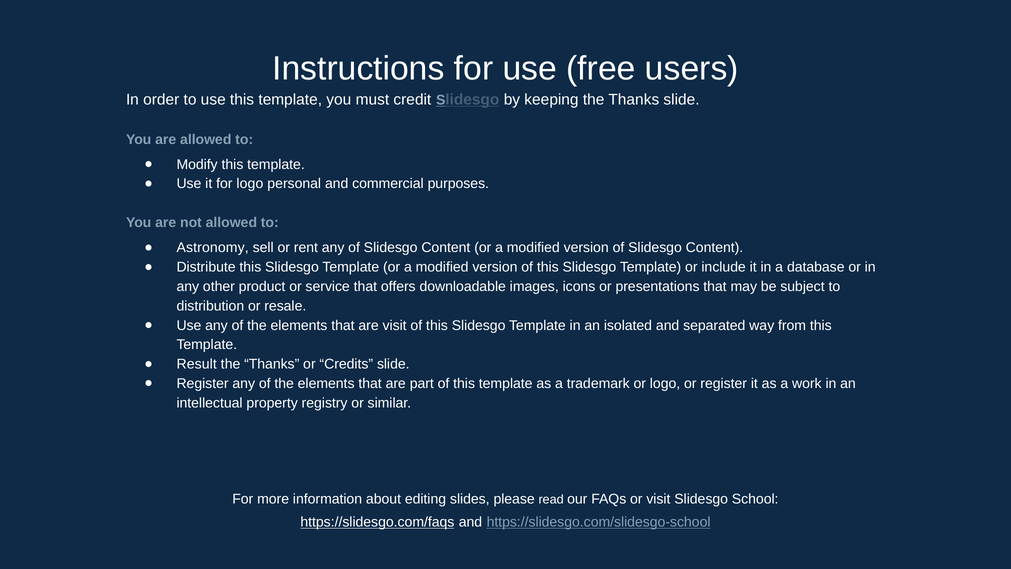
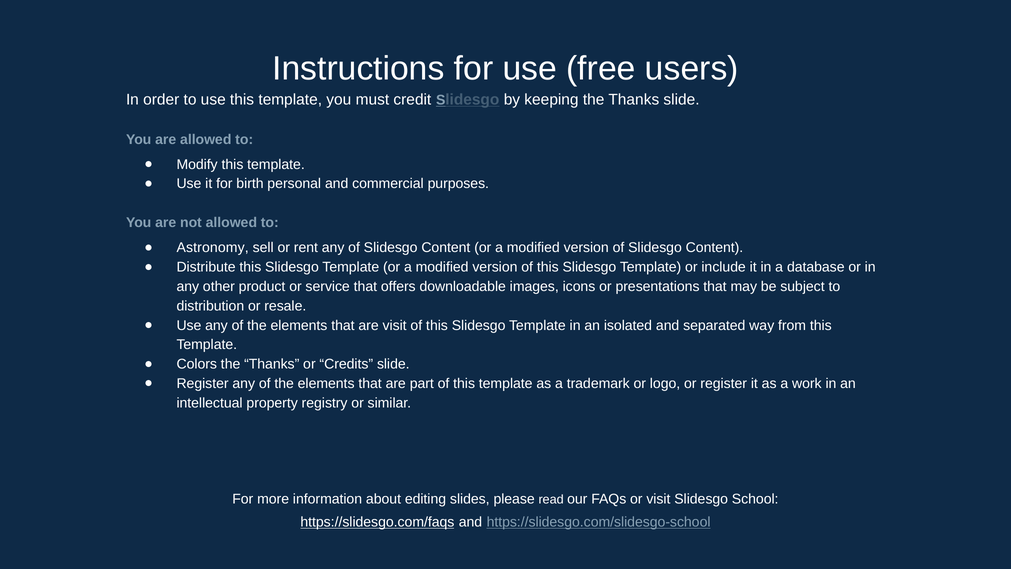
for logo: logo -> birth (250, 184)
Result: Result -> Colors (197, 364)
